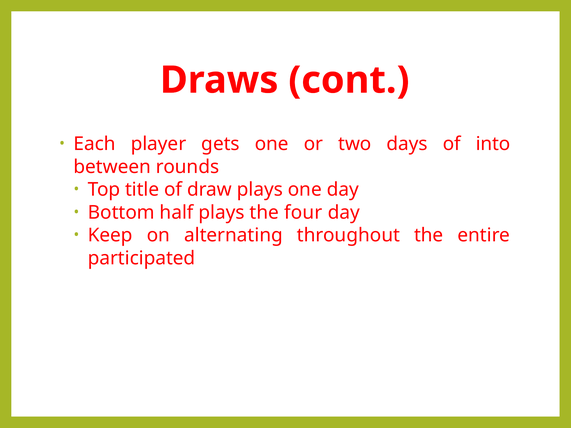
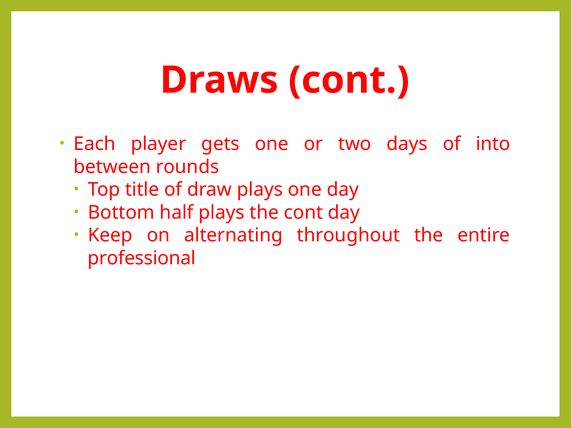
the four: four -> cont (303, 213)
participated: participated -> professional (142, 258)
